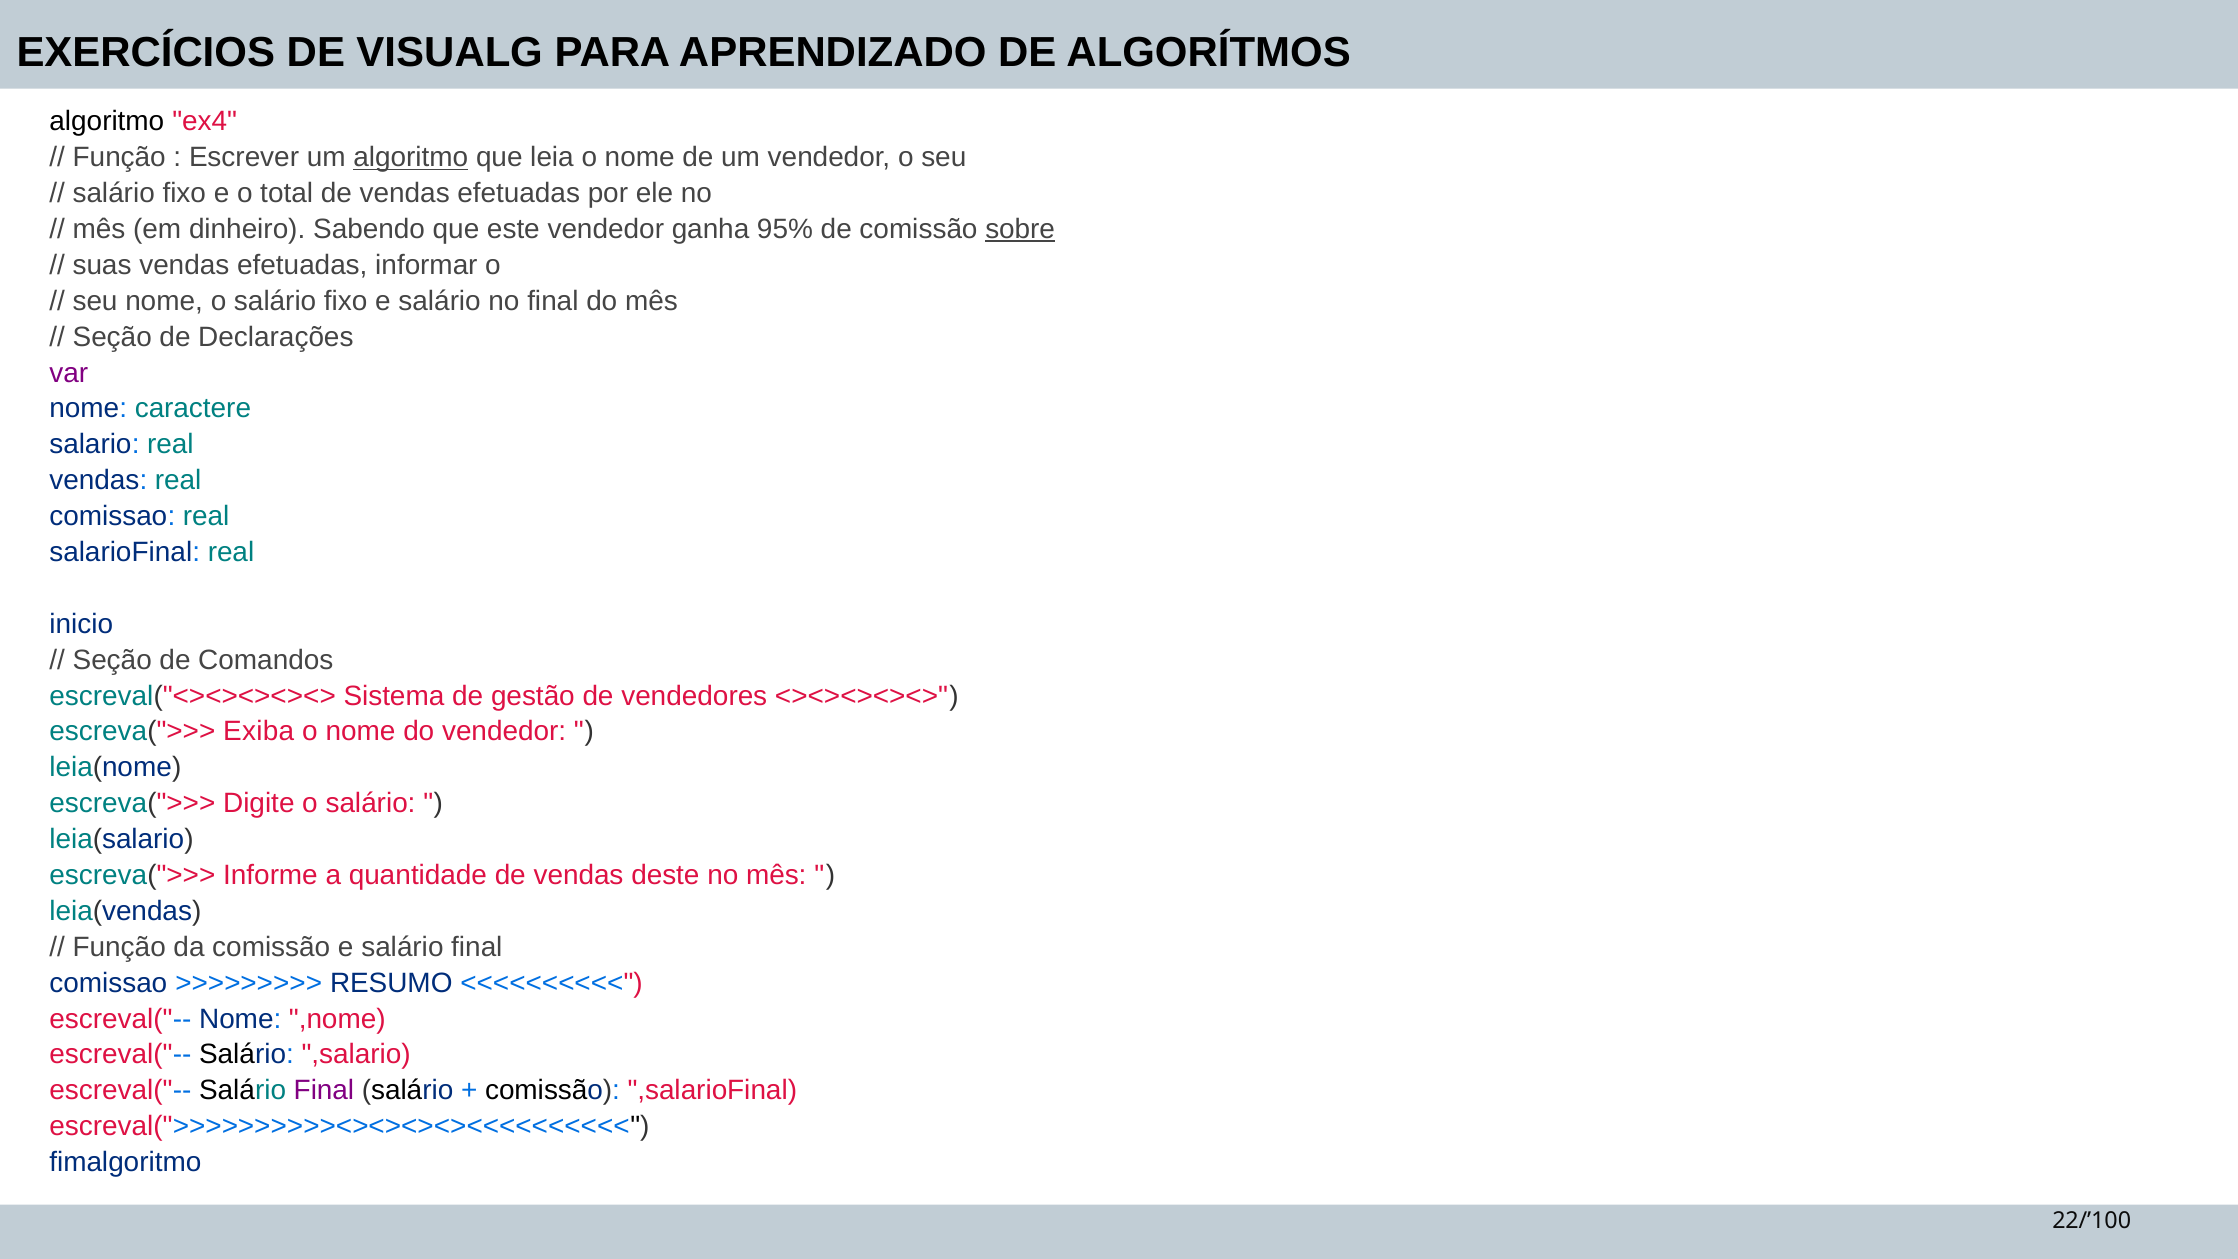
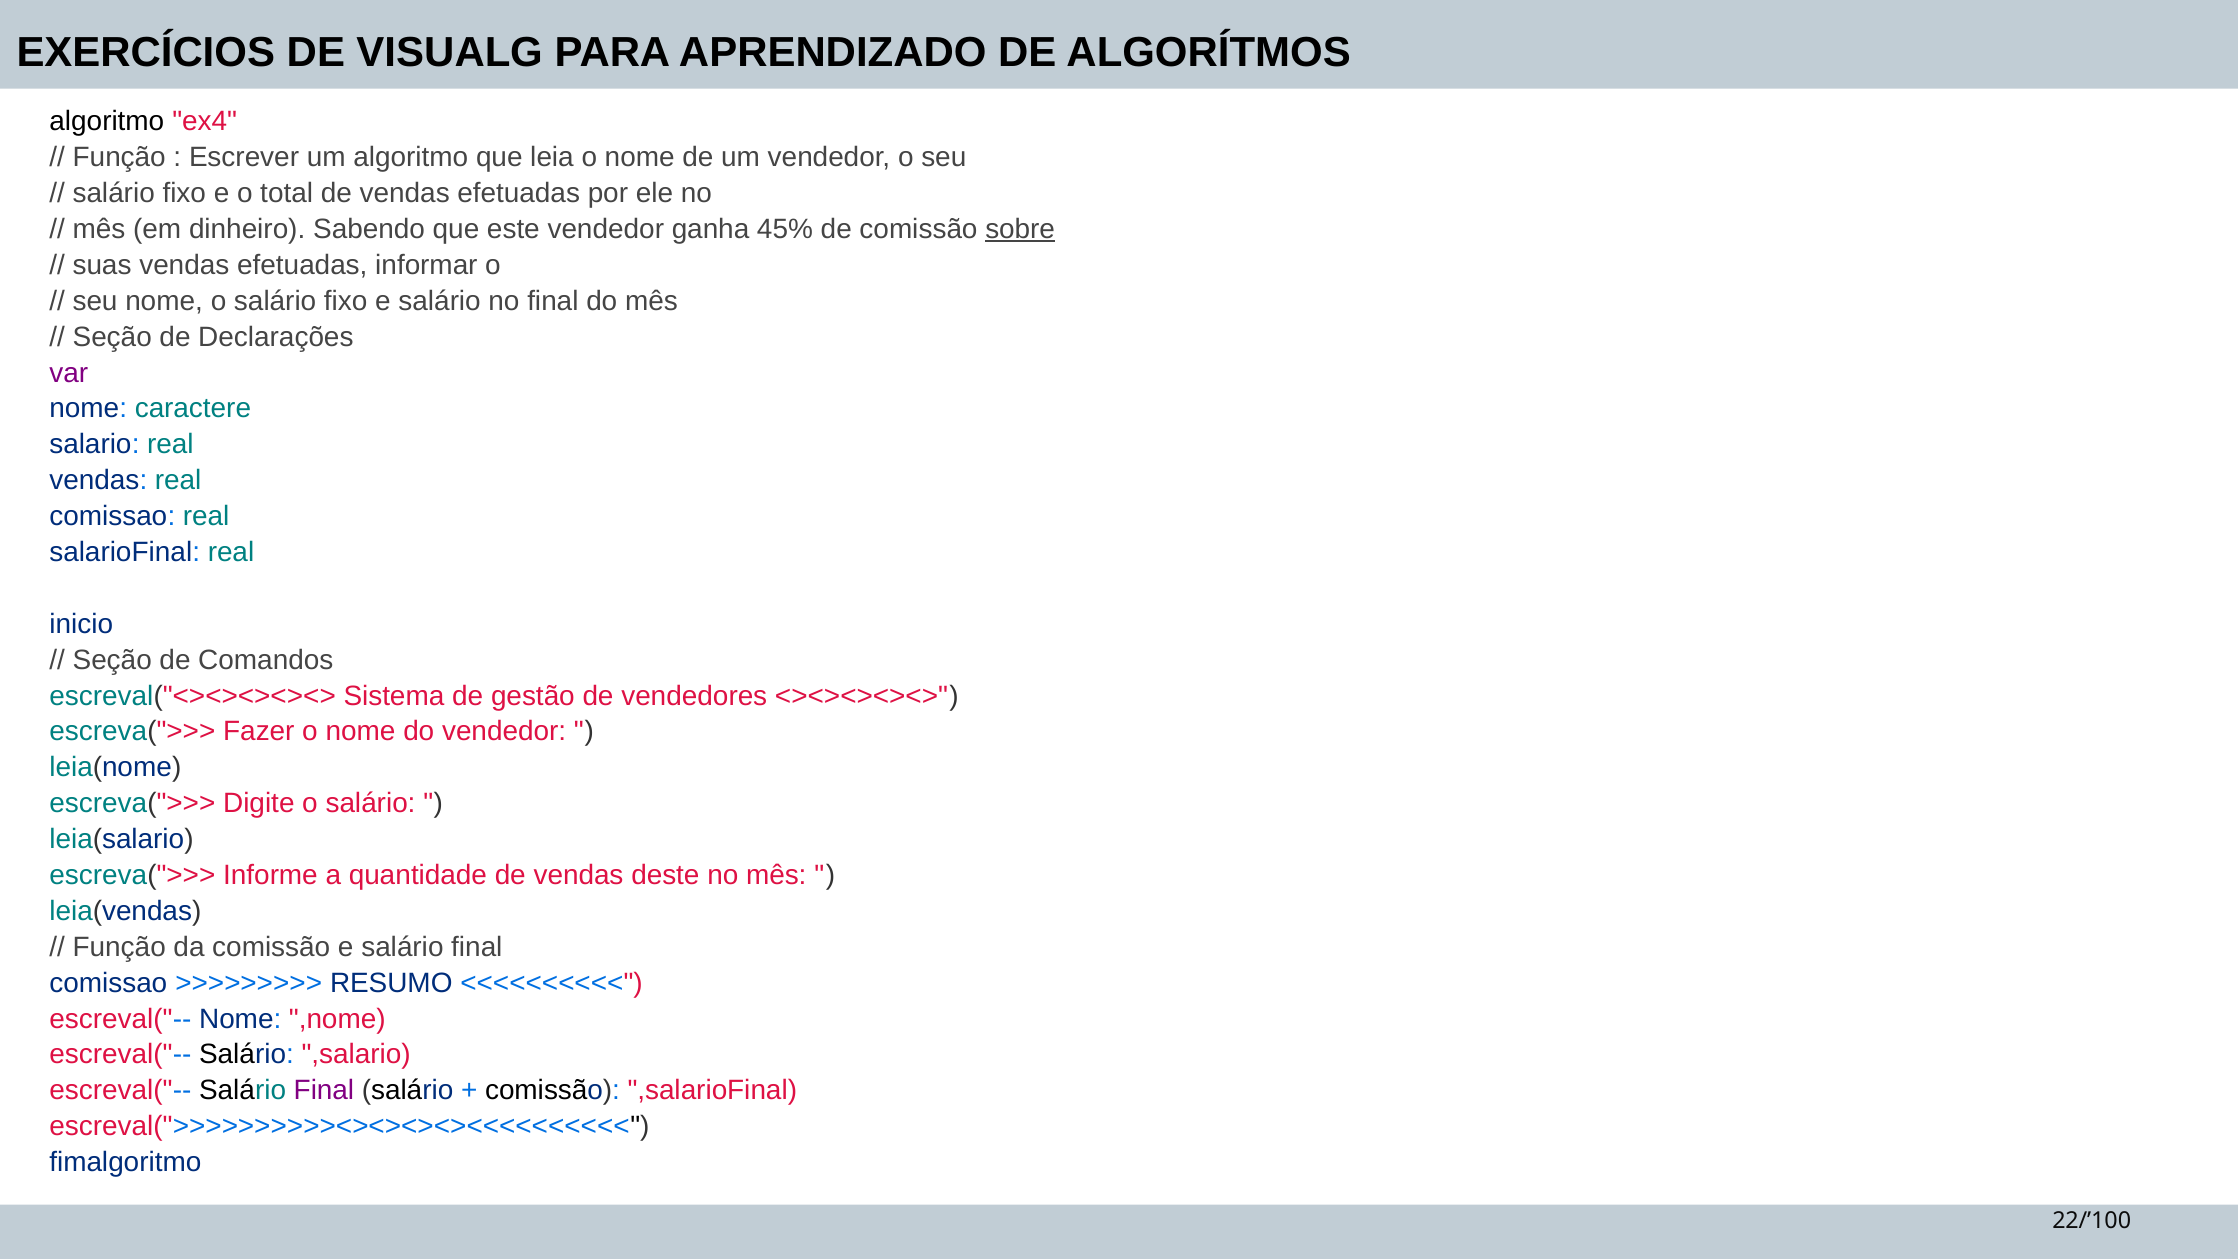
algoritmo underline: present -> none (411, 157)
95%: 95% -> 45% (785, 229)
Exiba: Exiba -> Fazer (259, 732)
